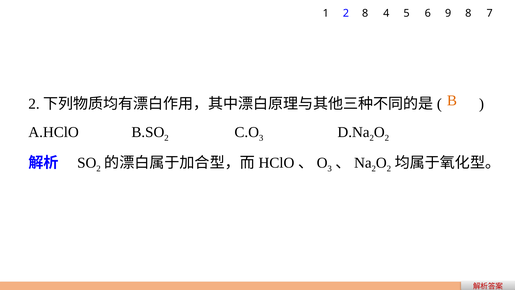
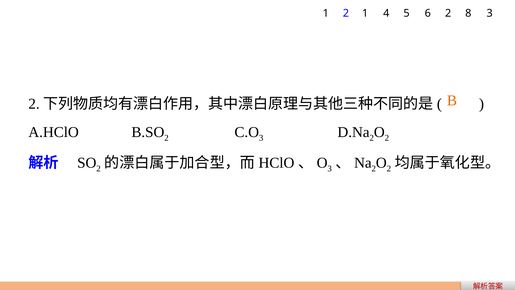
2 8: 8 -> 1 (365, 13)
6 9: 9 -> 2 (448, 13)
8 7: 7 -> 3 (490, 13)
